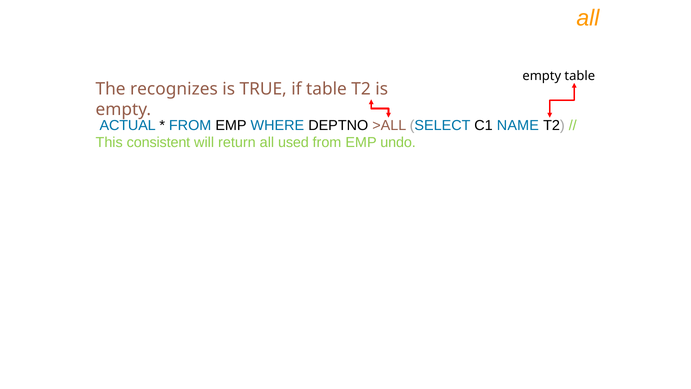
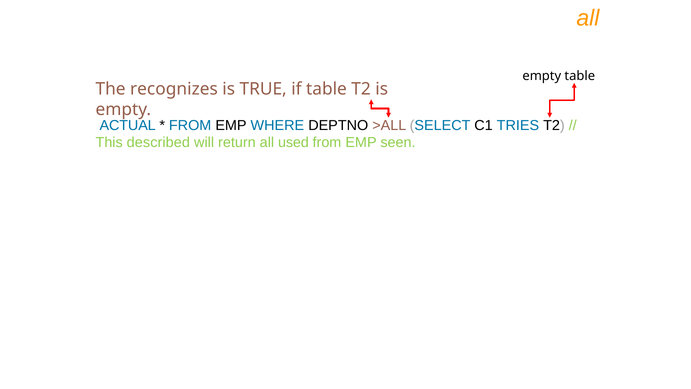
NAME: NAME -> TRIES (518, 125)
consistent: consistent -> described (158, 143)
undo: undo -> seen (398, 143)
